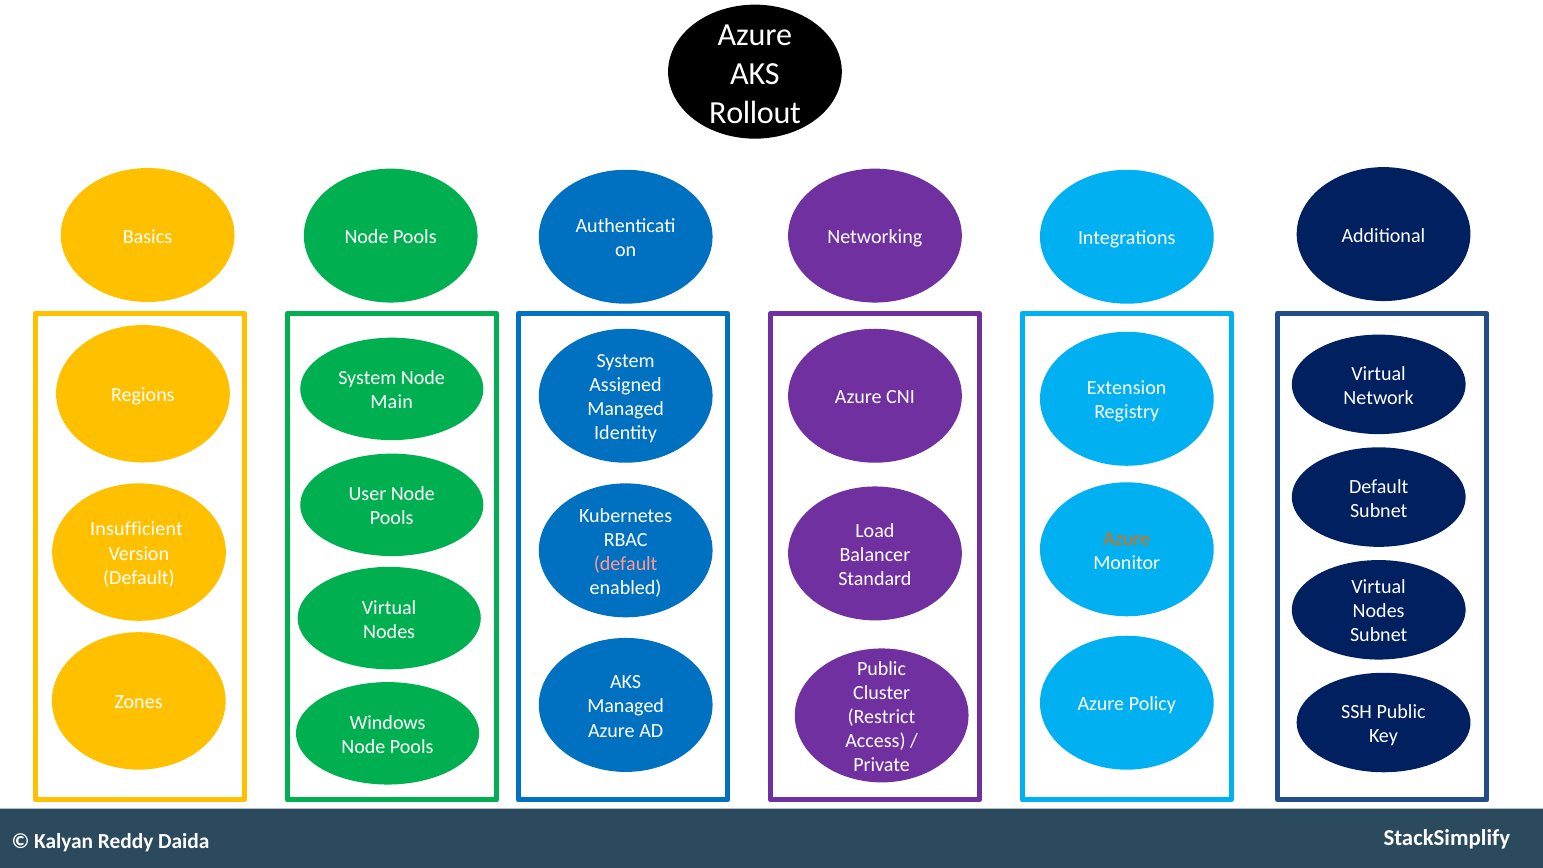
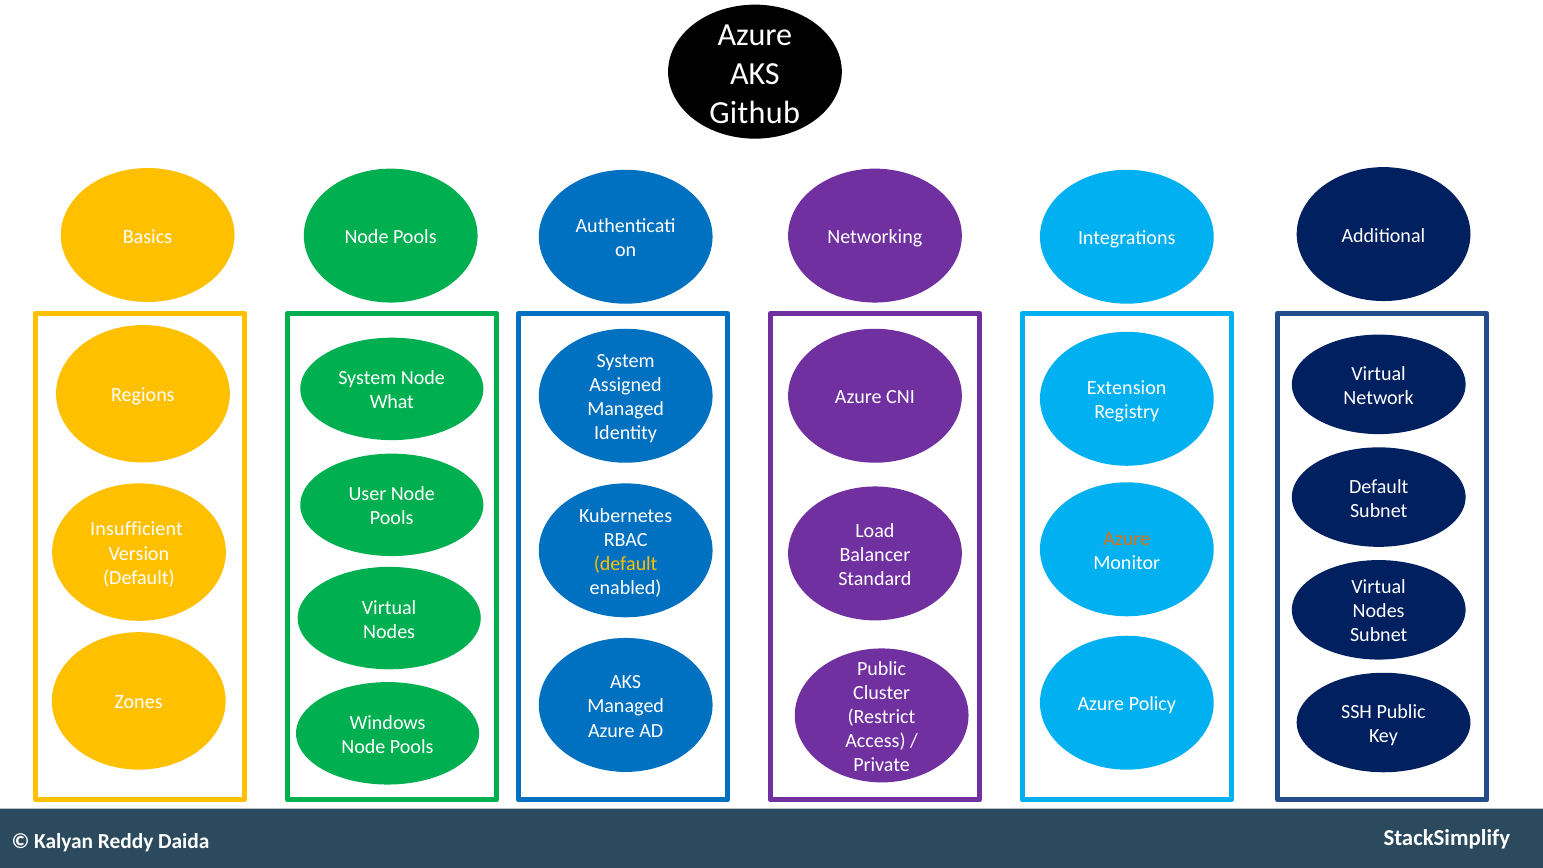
Rollout: Rollout -> Github (755, 112)
Main: Main -> What (392, 402)
default colour: pink -> yellow (626, 564)
